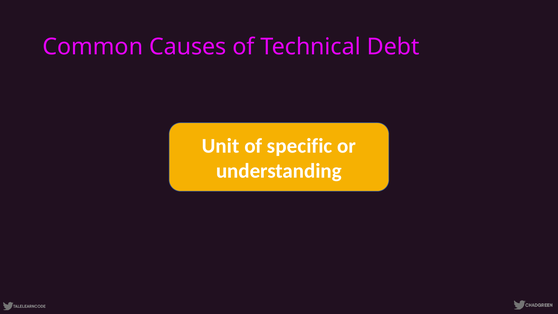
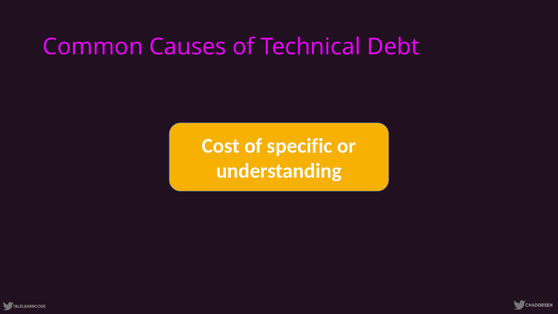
Unit: Unit -> Cost (221, 146)
